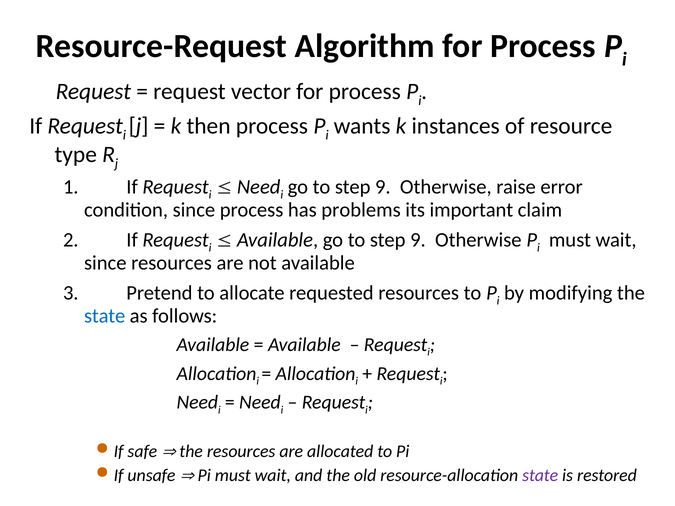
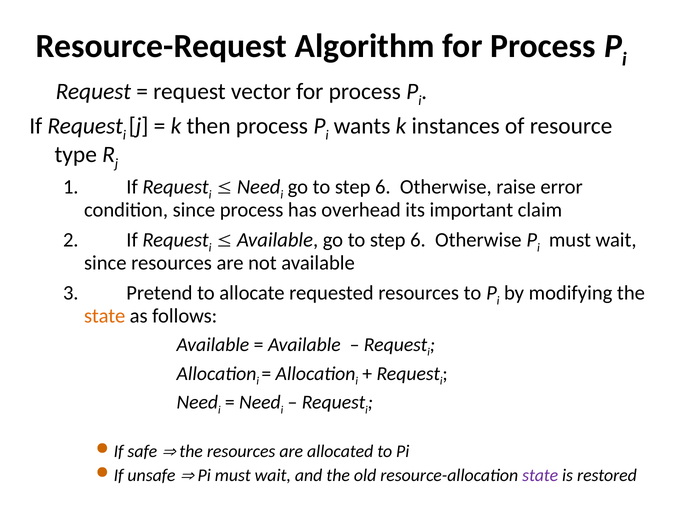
9: 9 -> 6 (383, 187)
problems: problems -> overhead (361, 210)
9: 9 -> 6 (418, 240)
state colour: blue -> orange (105, 316)
